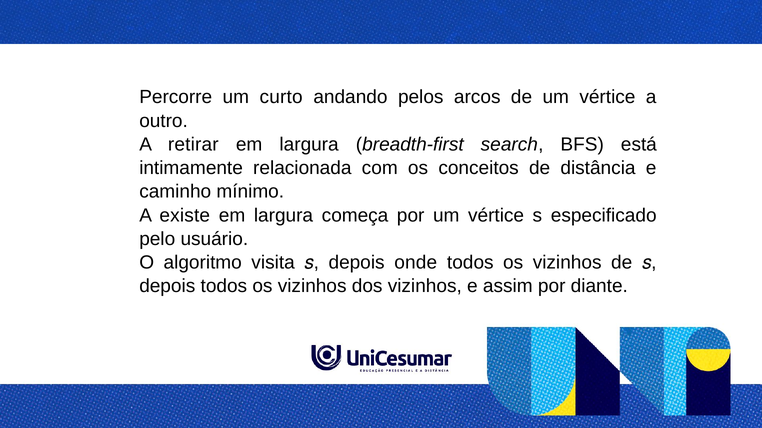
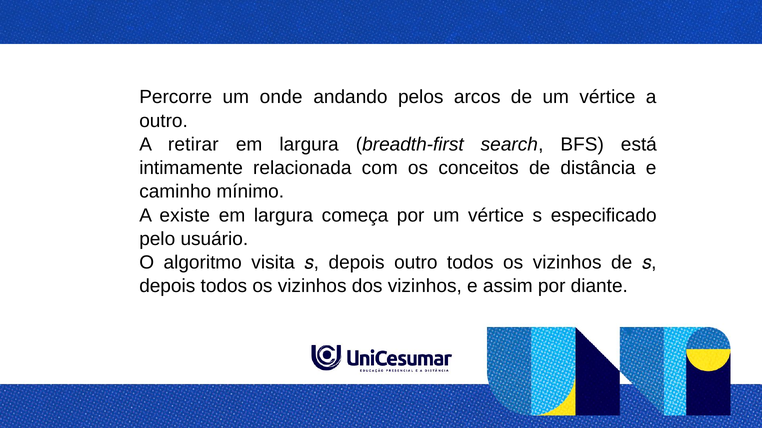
curto: curto -> onde (281, 97)
depois onde: onde -> outro (416, 263)
